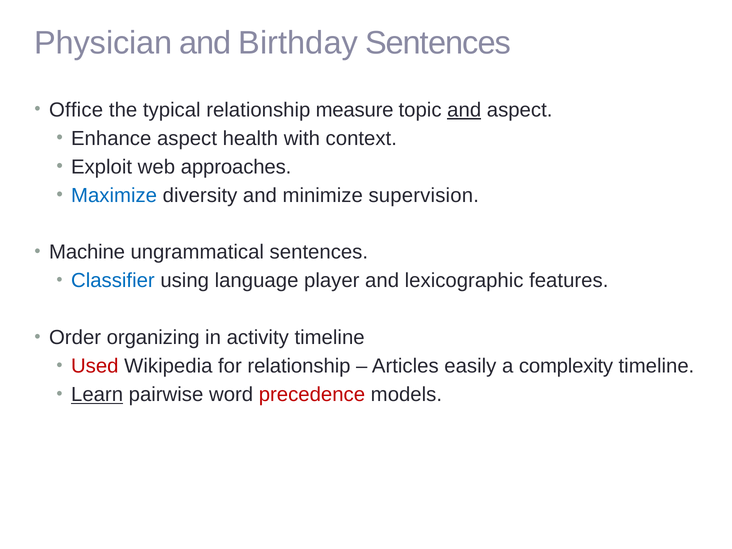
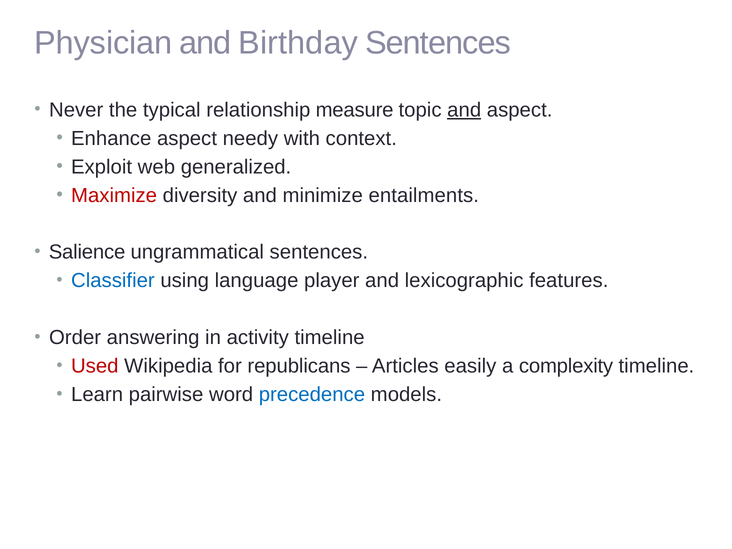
Office: Office -> Never (76, 110)
health: health -> needy (250, 138)
approaches: approaches -> generalized (236, 167)
Maximize colour: blue -> red (114, 195)
supervision: supervision -> entailments (424, 195)
Machine: Machine -> Salience (87, 252)
organizing: organizing -> answering (153, 338)
for relationship: relationship -> republicans (299, 366)
Learn underline: present -> none (97, 395)
precedence colour: red -> blue (312, 395)
